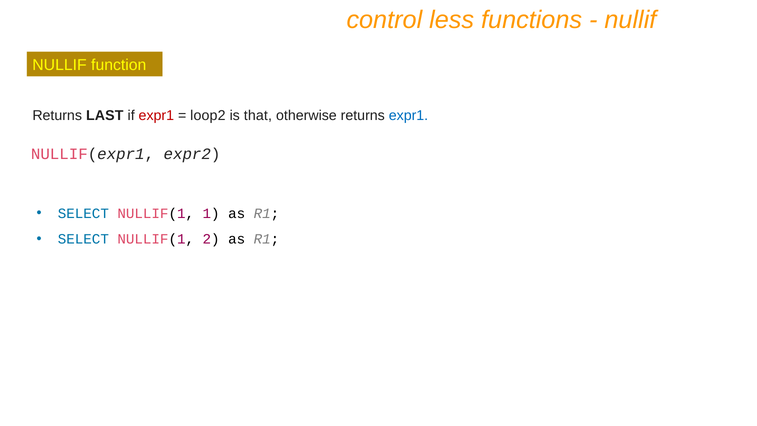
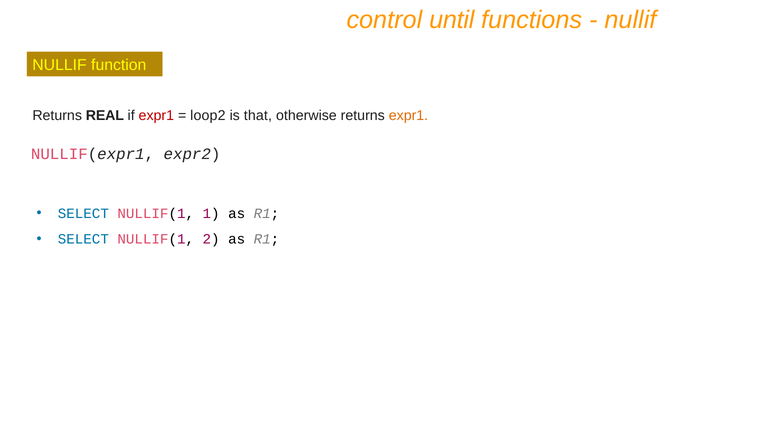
less: less -> until (452, 20)
LAST: LAST -> REAL (105, 115)
expr1 colour: blue -> orange (408, 115)
